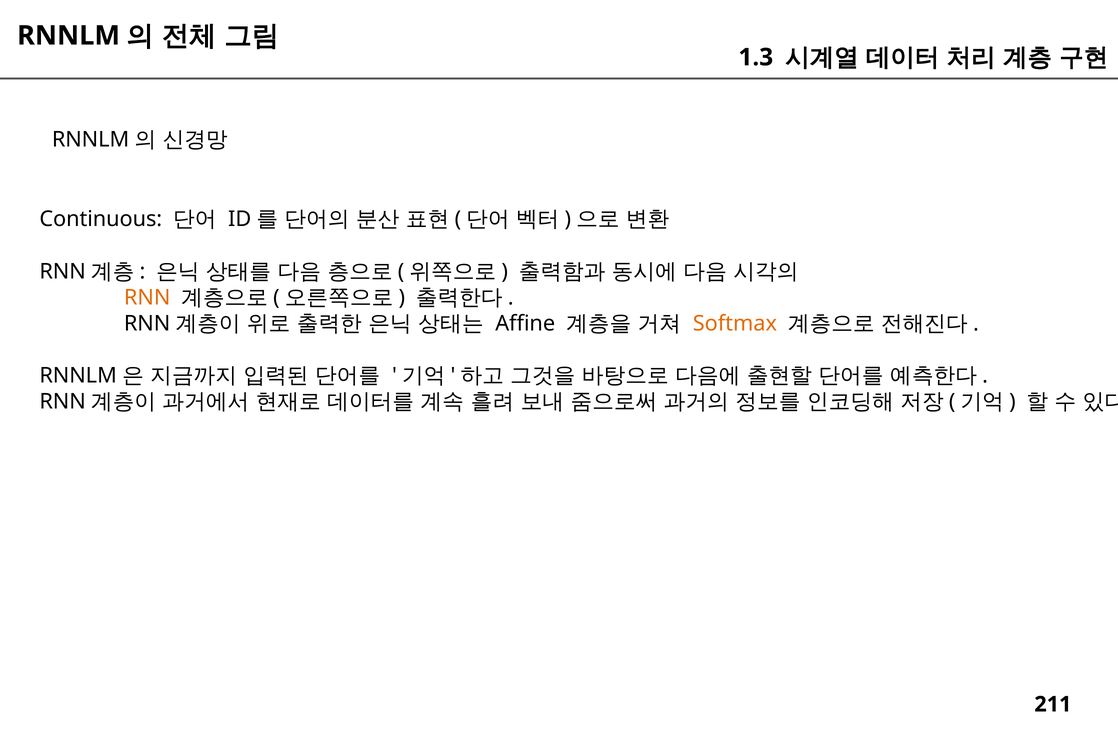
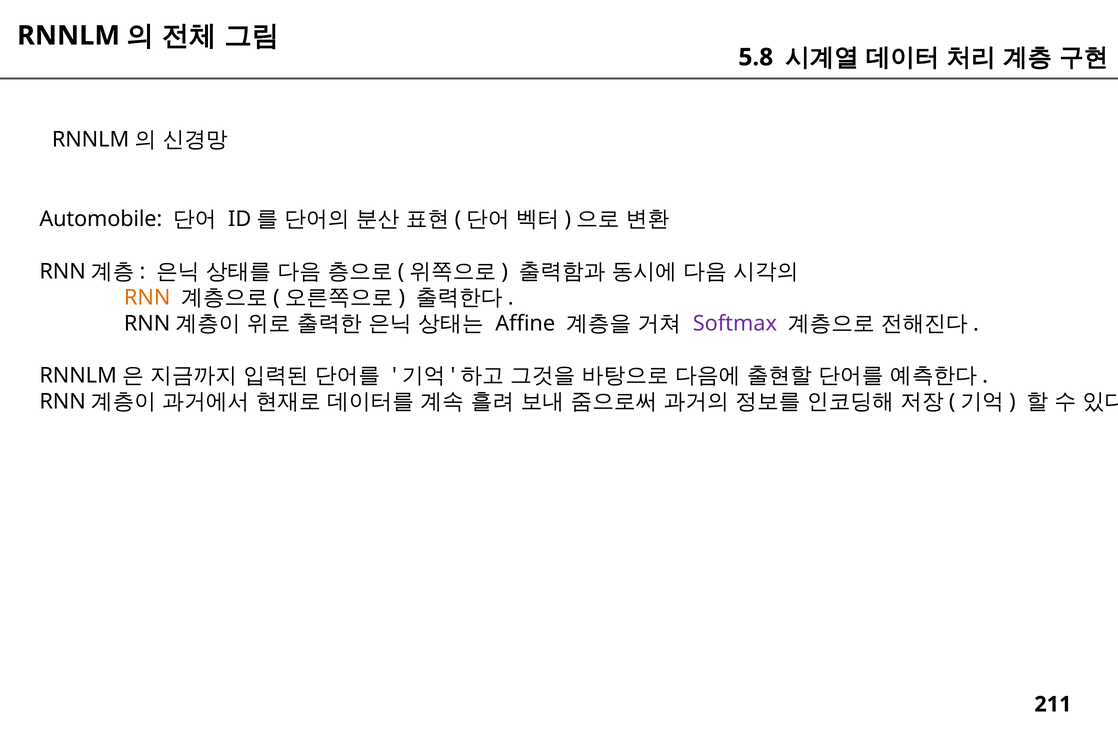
1.3: 1.3 -> 5.8 (756, 57)
Continuous: Continuous -> Automobile (101, 219)
Softmax colour: orange -> purple (735, 324)
